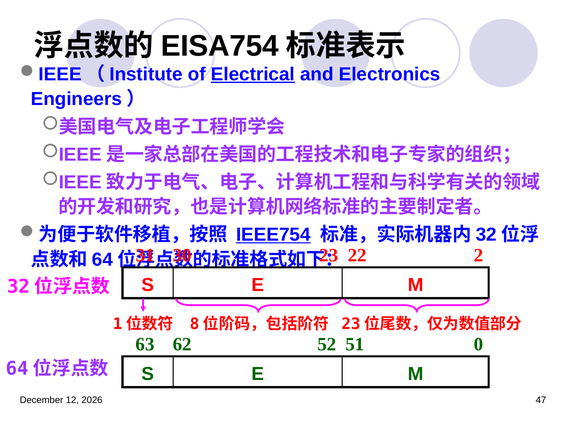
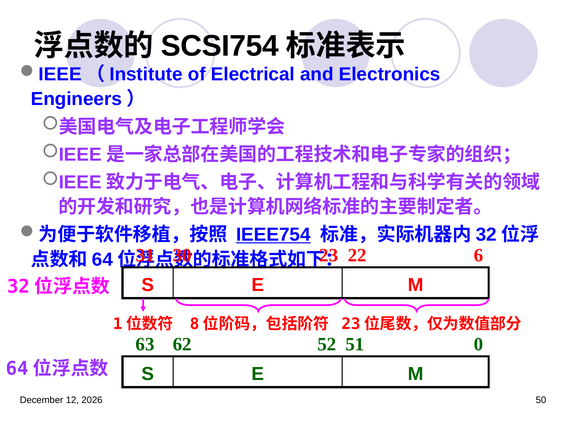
EISA754: EISA754 -> SCSI754 (220, 46)
Electrical underline: present -> none (253, 74)
2: 2 -> 6 (478, 256)
47: 47 -> 50 (541, 401)
